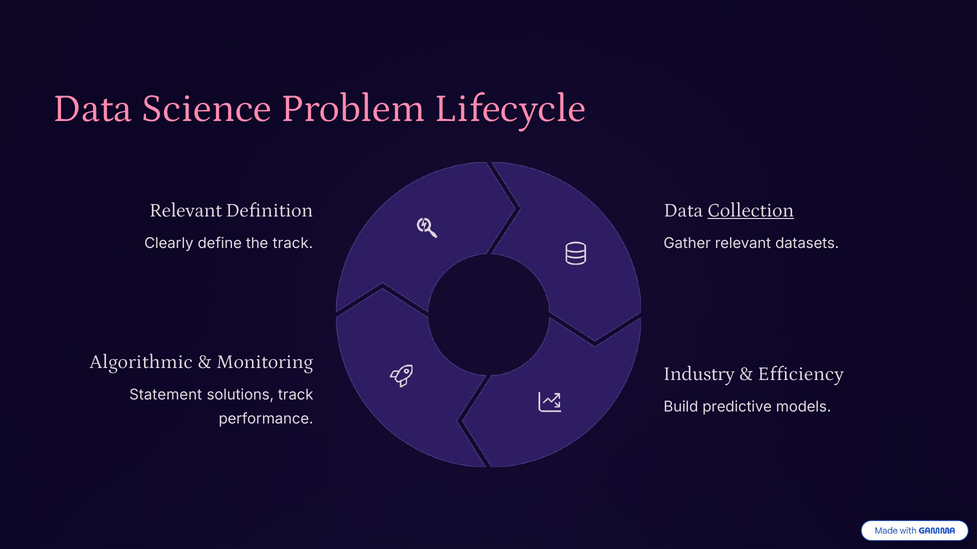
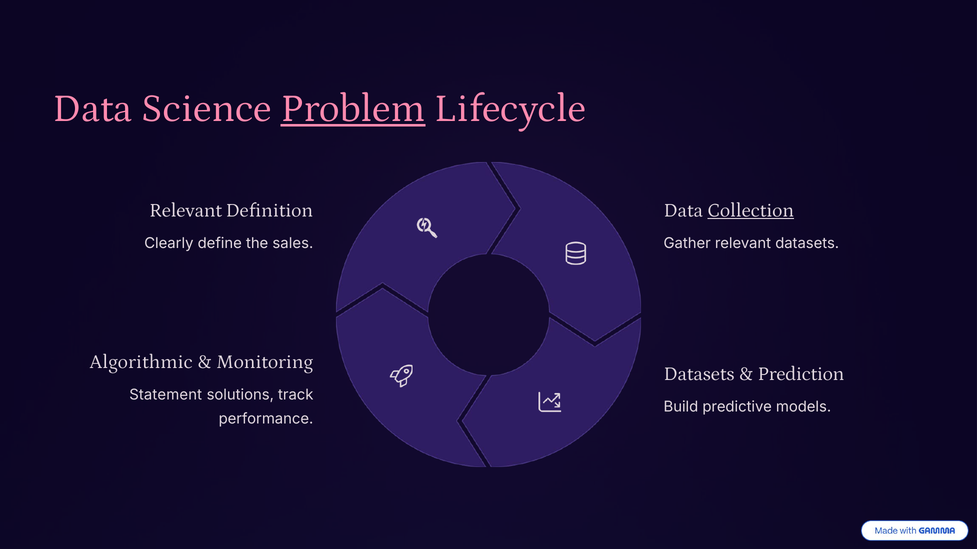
Problem underline: none -> present (353, 109)
the track: track -> sales (293, 243)
Industry: Industry -> Datasets (699, 374)
Efficiency: Efficiency -> Prediction (801, 374)
